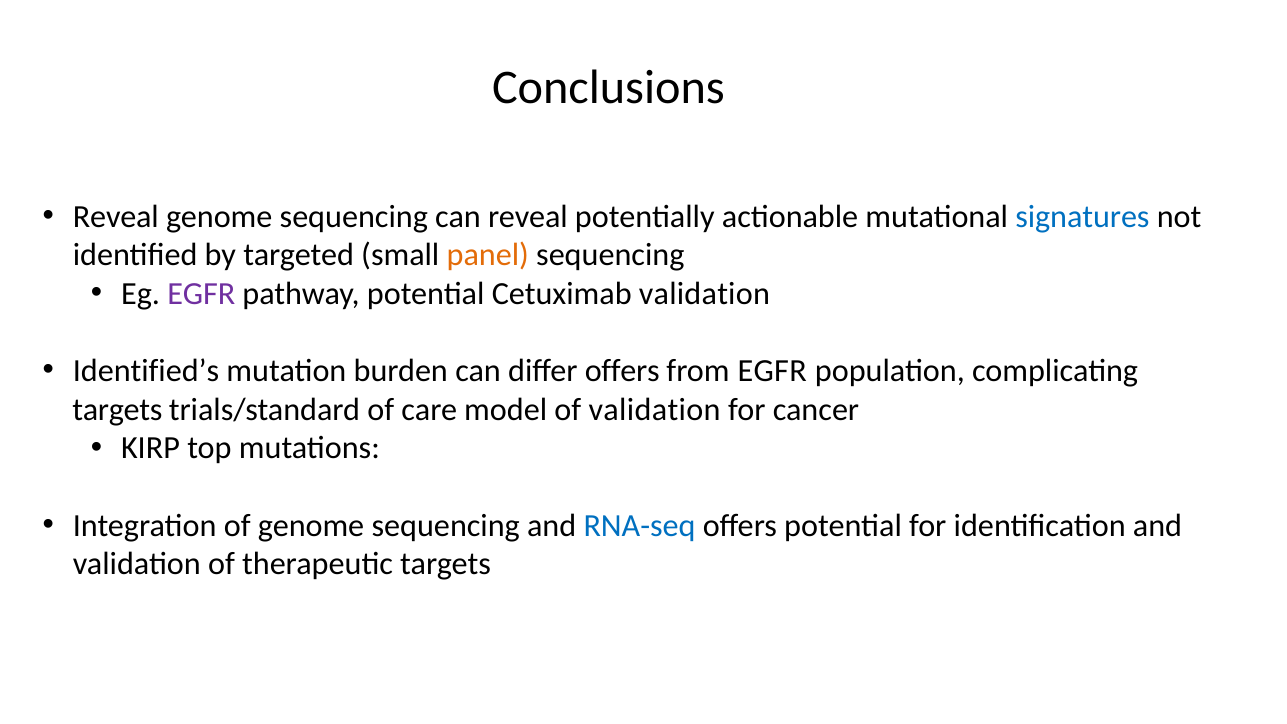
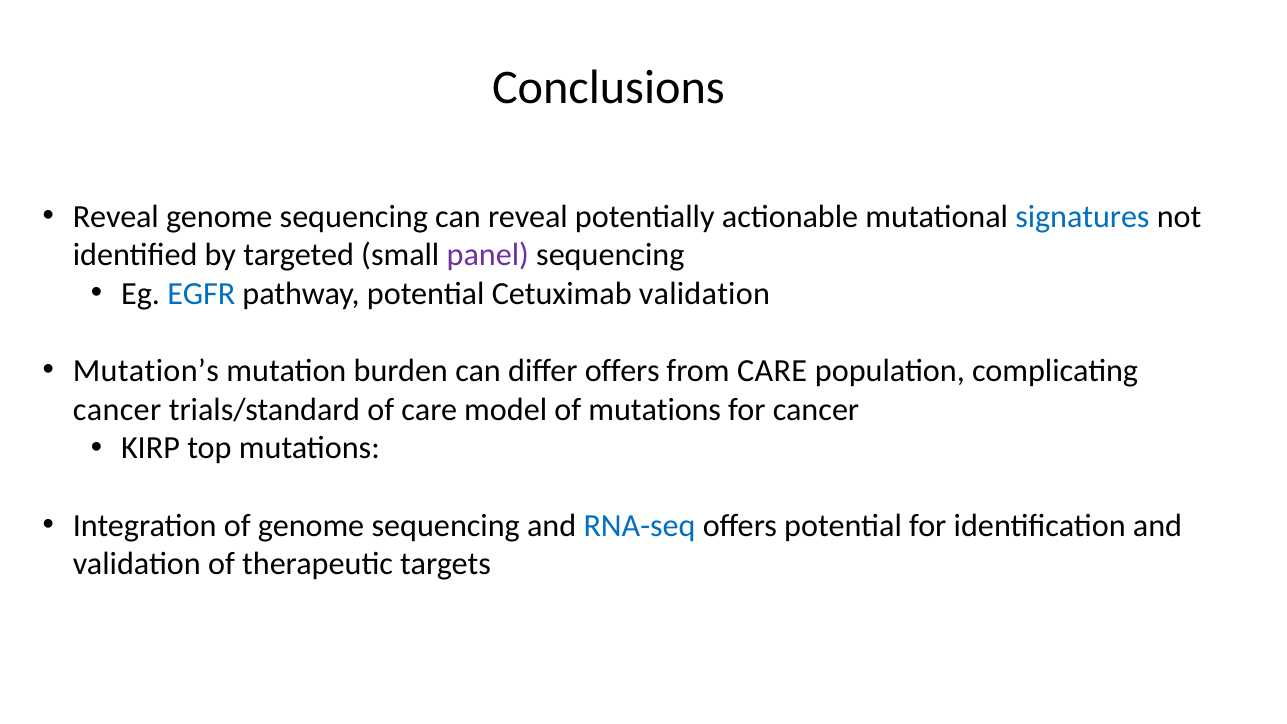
panel colour: orange -> purple (488, 255)
EGFR colour: purple -> blue (201, 294)
Identified’s: Identified’s -> Mutation’s (146, 371)
from EGFR: EGFR -> CARE (772, 371)
targets: targets -> cancer (117, 410)
of validation: validation -> mutations (655, 410)
